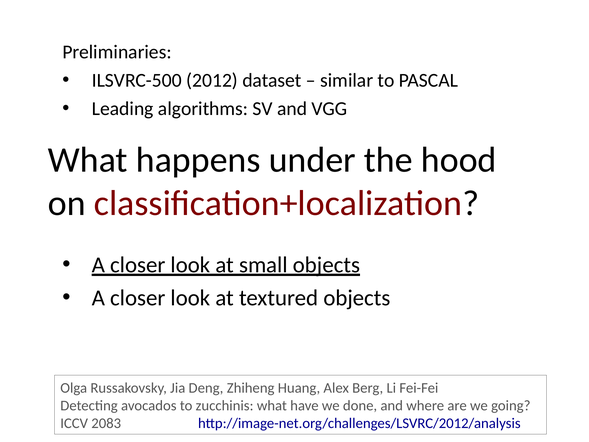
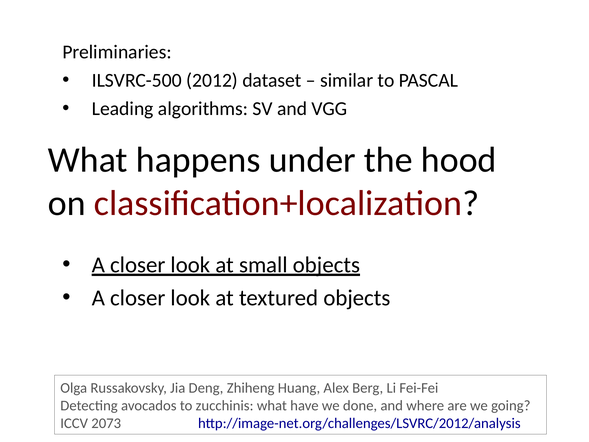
2083: 2083 -> 2073 (106, 423)
